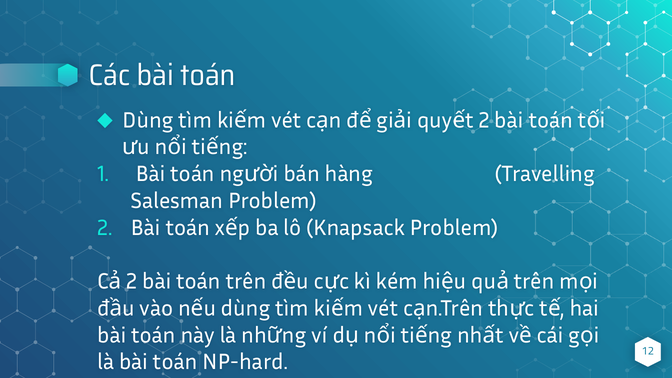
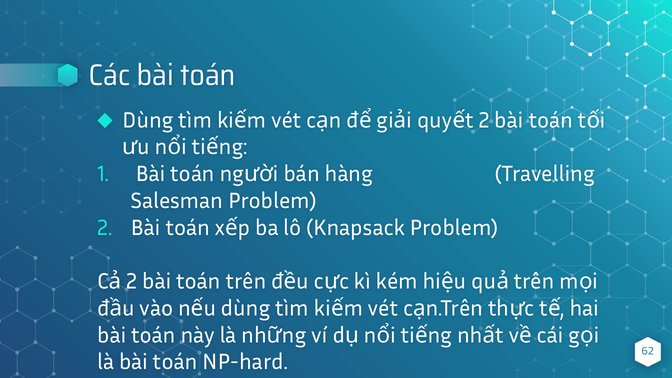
12: 12 -> 62 (648, 351)
